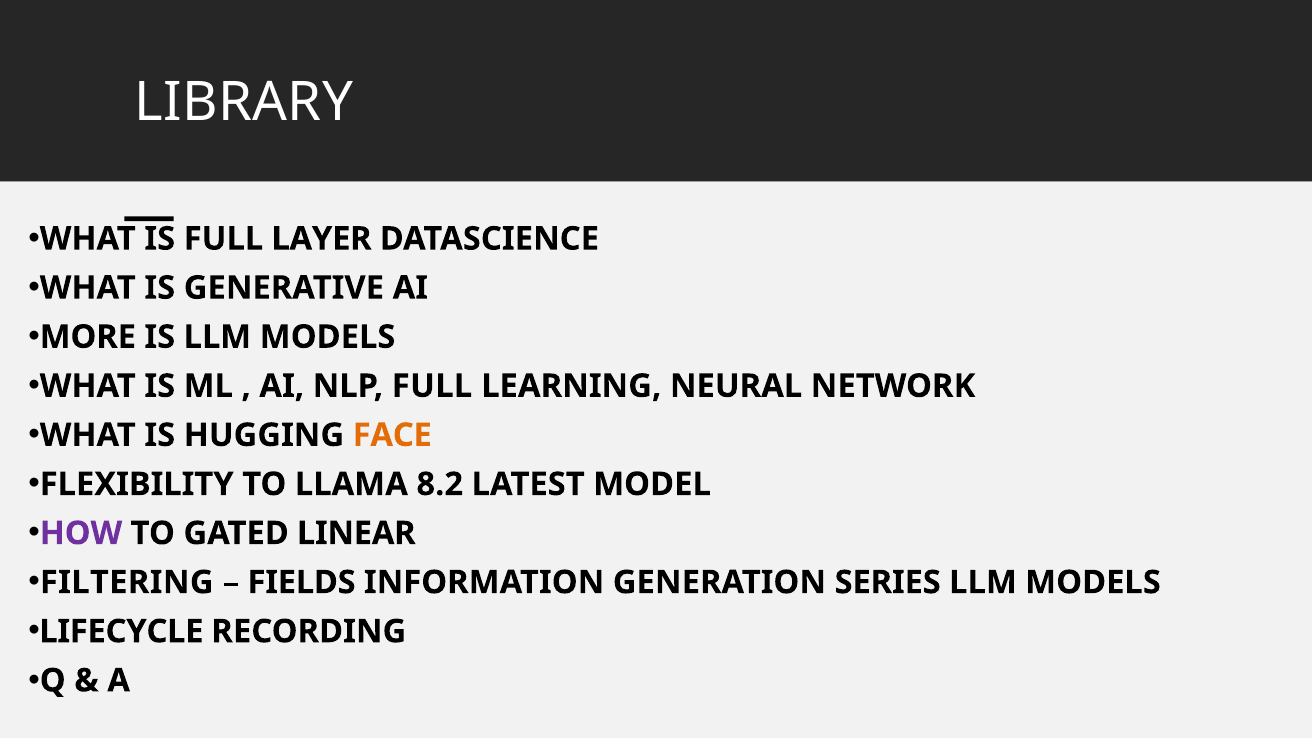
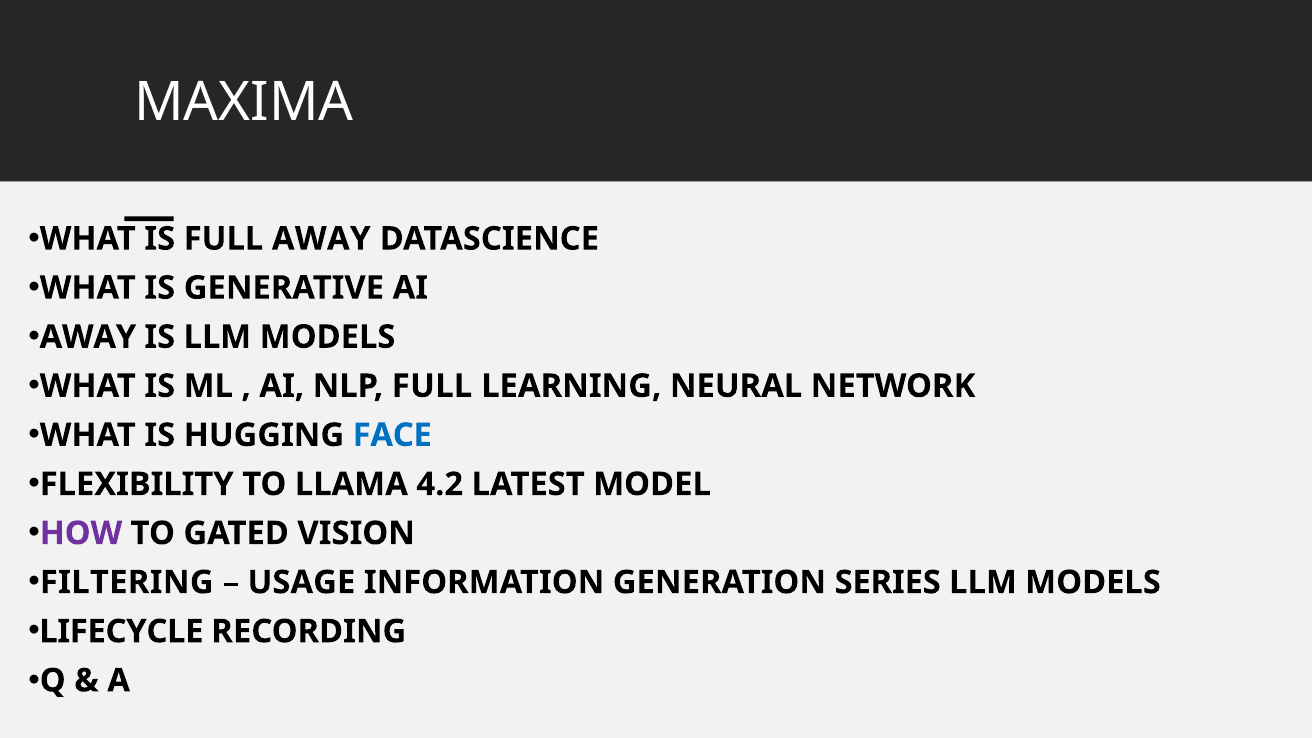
LIBRARY: LIBRARY -> MAXIMA (244, 103)
FULL LAYER: LAYER -> AWAY (321, 239)
MORE: MORE -> AWAY (88, 337)
FACE colour: orange -> blue (392, 435)
8.2: 8.2 -> 4.2 (440, 484)
LINEAR: LINEAR -> VISION (356, 533)
FIELDS: FIELDS -> USAGE (301, 582)
